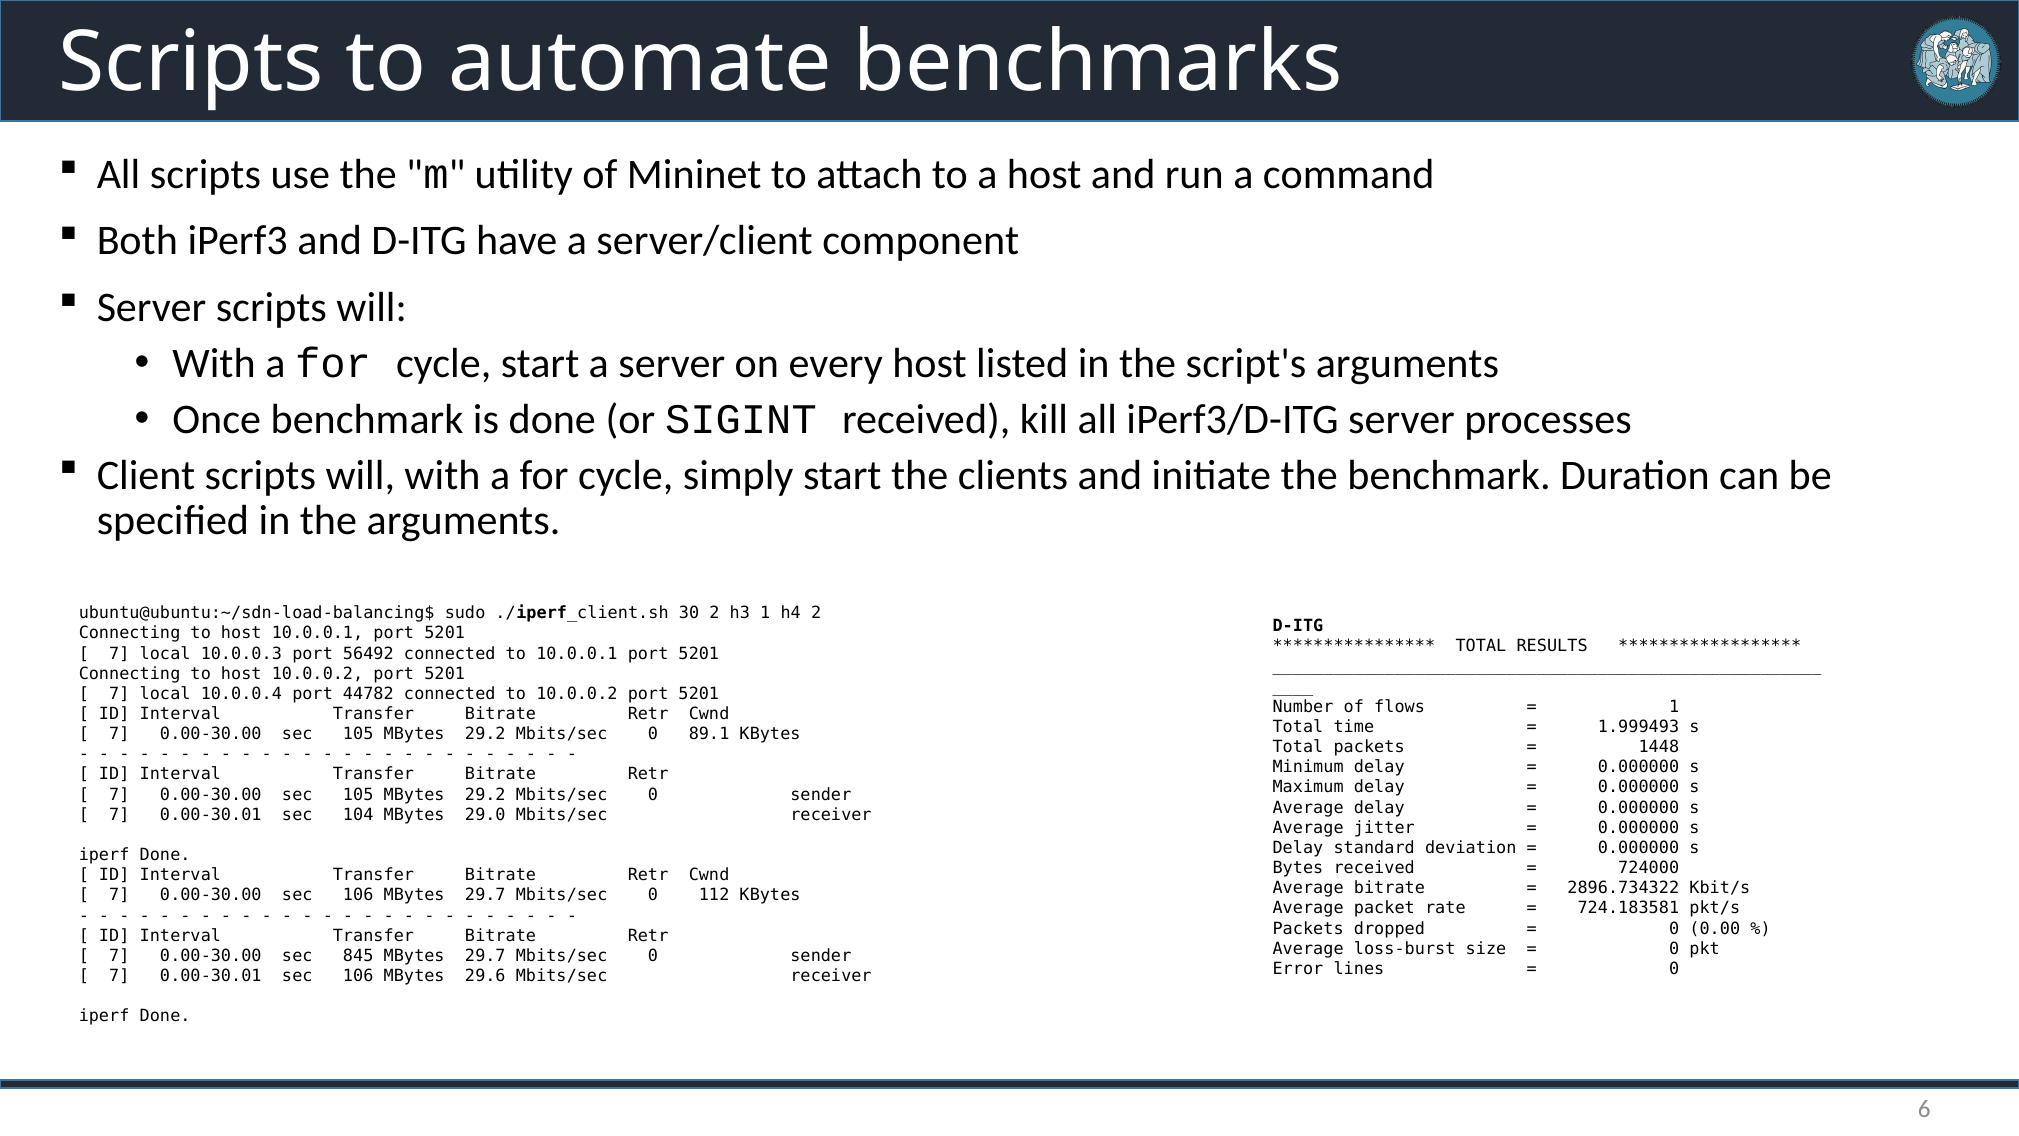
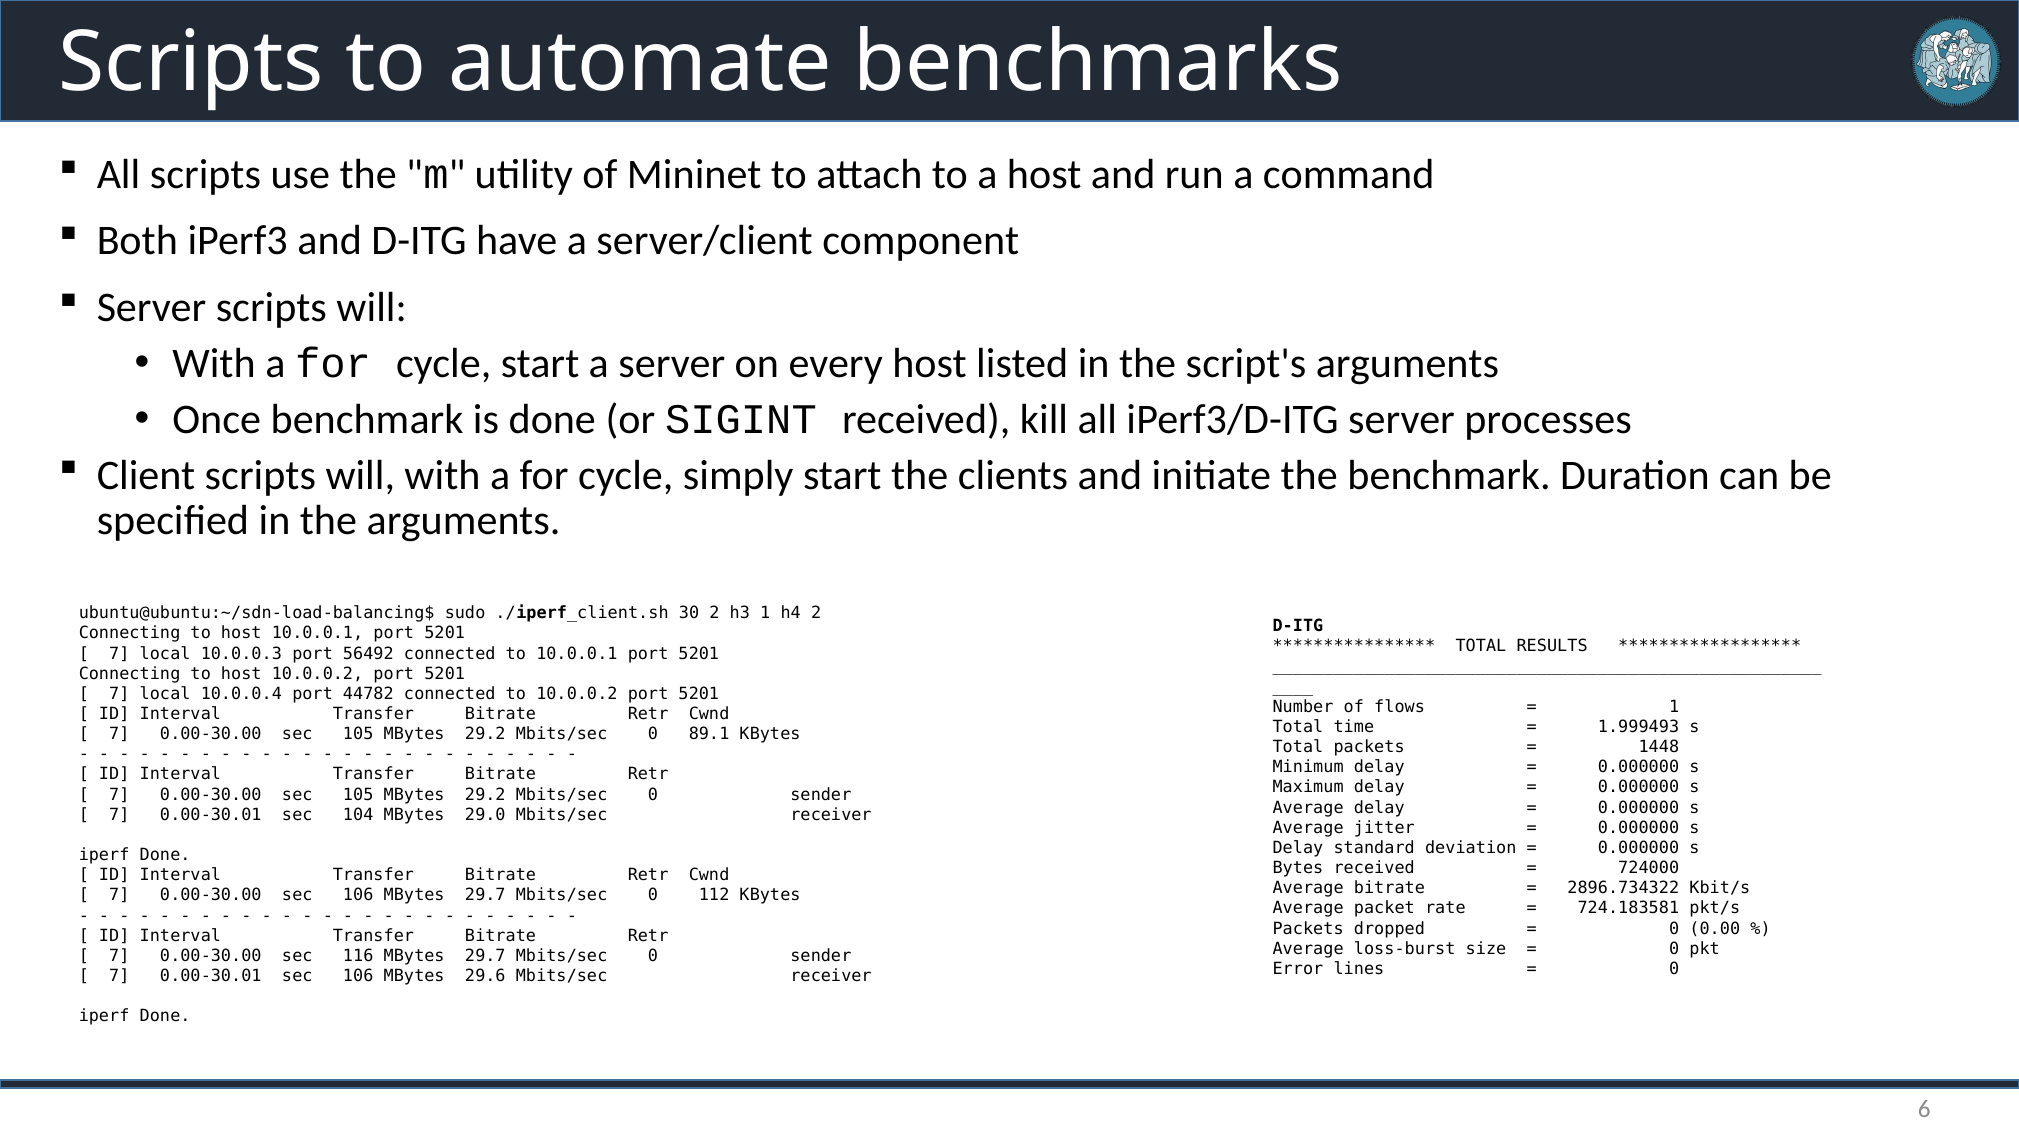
845: 845 -> 116 (358, 956)
